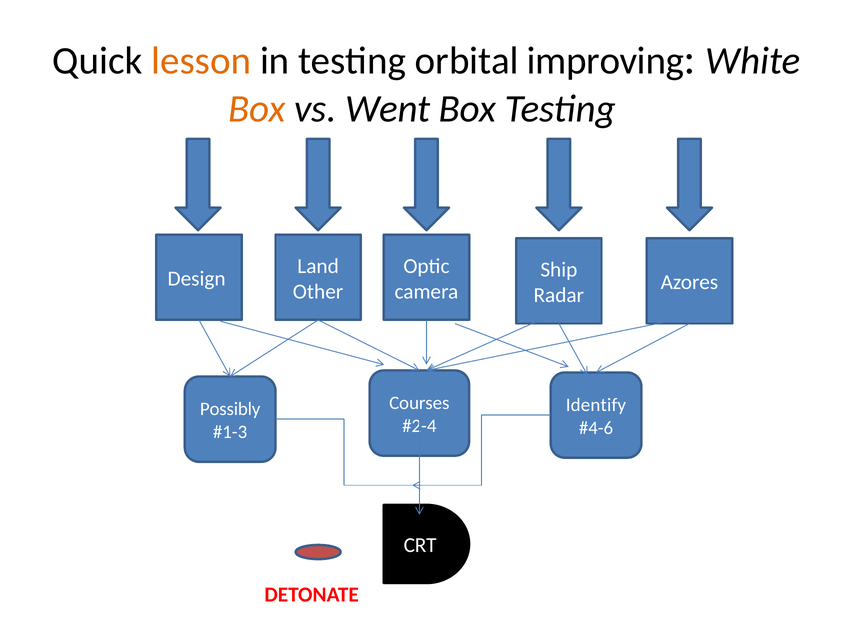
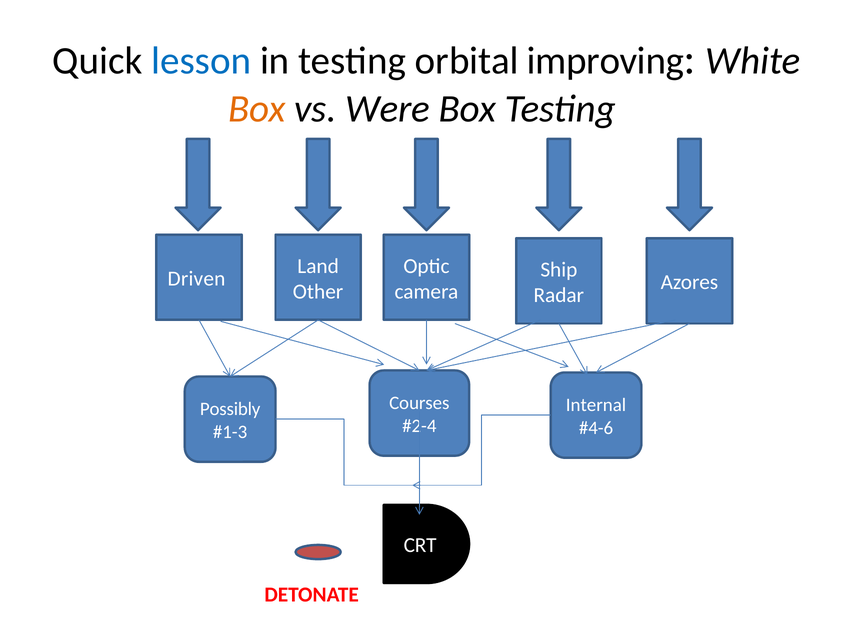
lesson colour: orange -> blue (201, 61)
Went: Went -> Were (388, 109)
Design: Design -> Driven (196, 279)
Identify: Identify -> Internal (596, 405)
